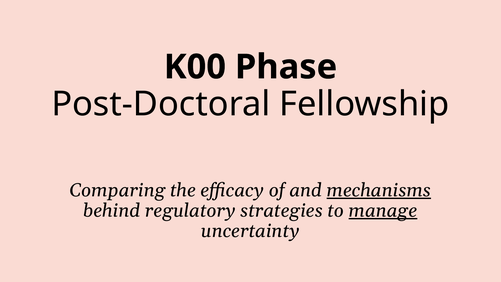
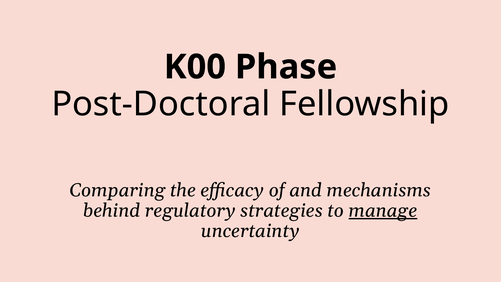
mechanisms underline: present -> none (379, 190)
